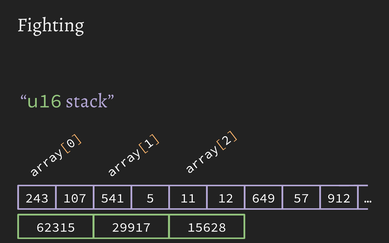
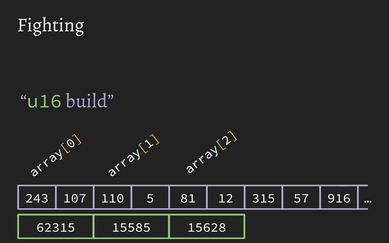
stack: stack -> build (90, 101)
541: 541 -> 110 (112, 198)
11: 11 -> 81 (188, 198)
649: 649 -> 315 (263, 198)
912: 912 -> 916 (339, 198)
29917: 29917 -> 15585 (131, 227)
